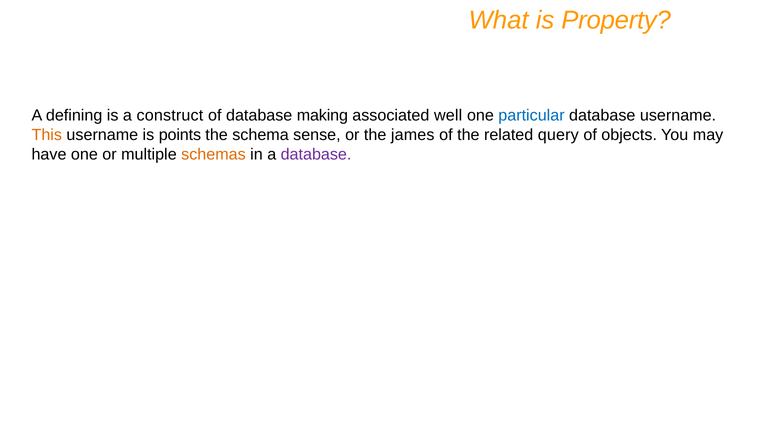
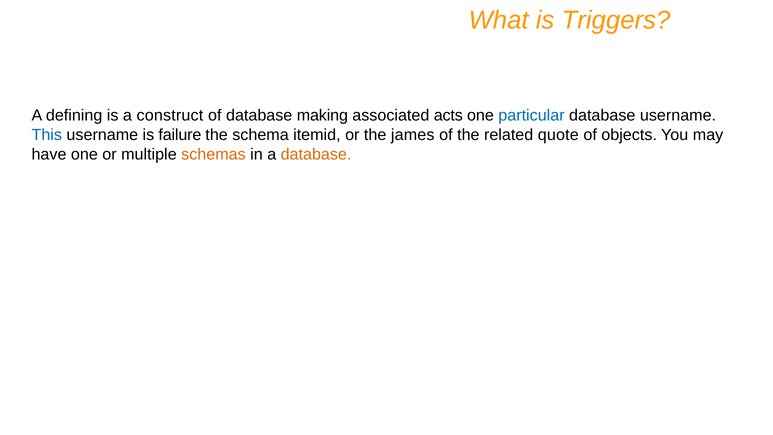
Property: Property -> Triggers (616, 20)
well: well -> acts (448, 116)
This colour: orange -> blue (47, 135)
points: points -> failure (180, 135)
sense: sense -> itemid (317, 135)
query: query -> quote (558, 135)
database colour: purple -> orange (316, 154)
